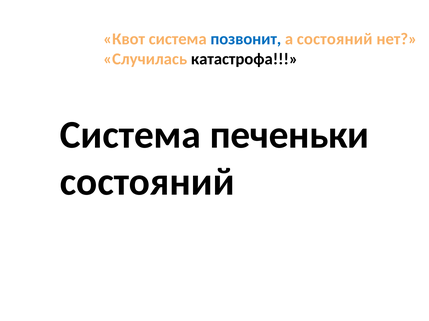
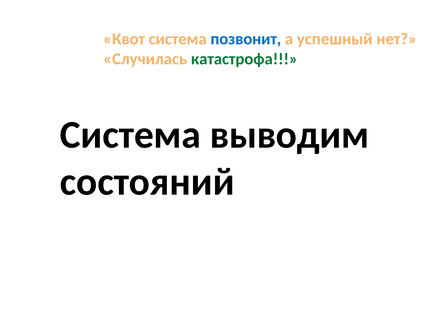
а состояний: состояний -> успешный (335, 39)
катастрофа colour: black -> green (244, 59)
печеньки: печеньки -> выводим (289, 135)
